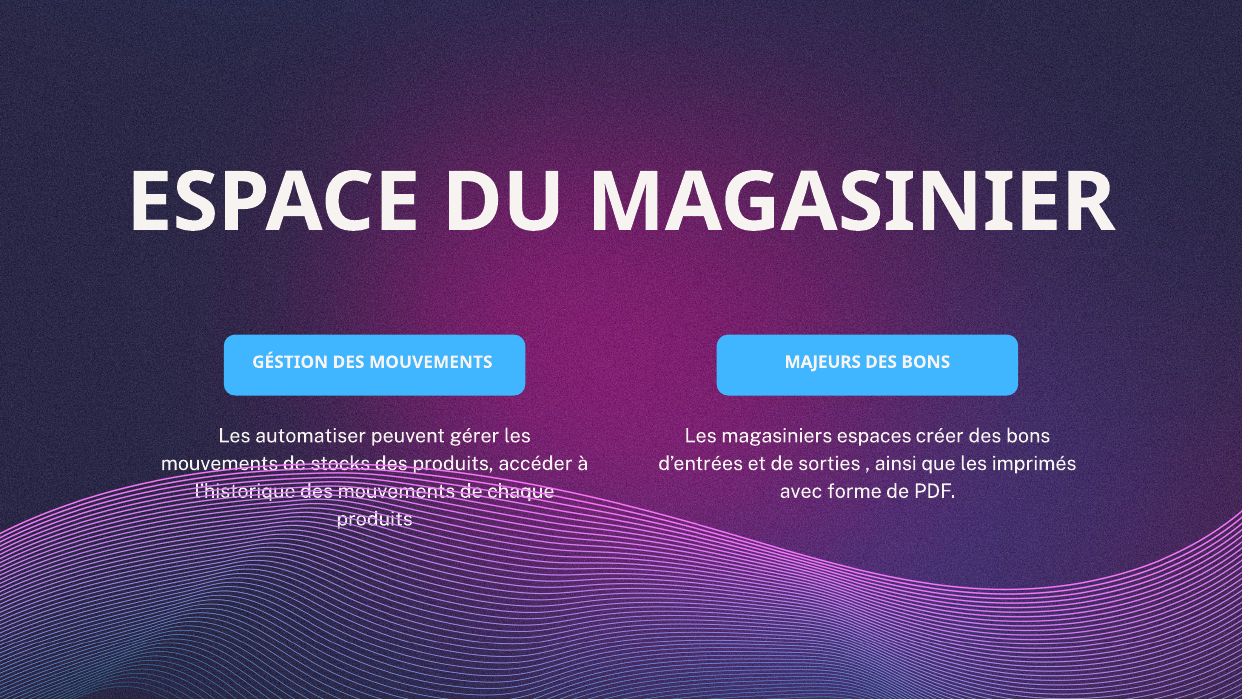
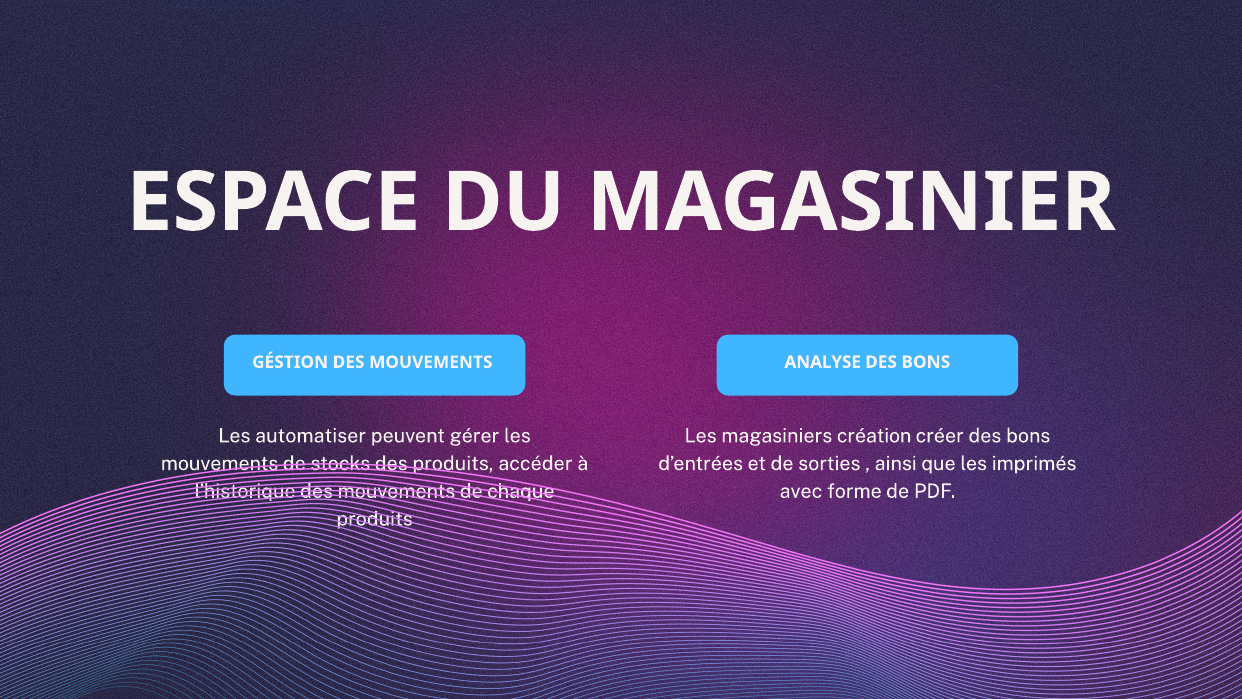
MAJEURS: MAJEURS -> ANALYSE (823, 362)
espaces: espaces -> création (874, 436)
